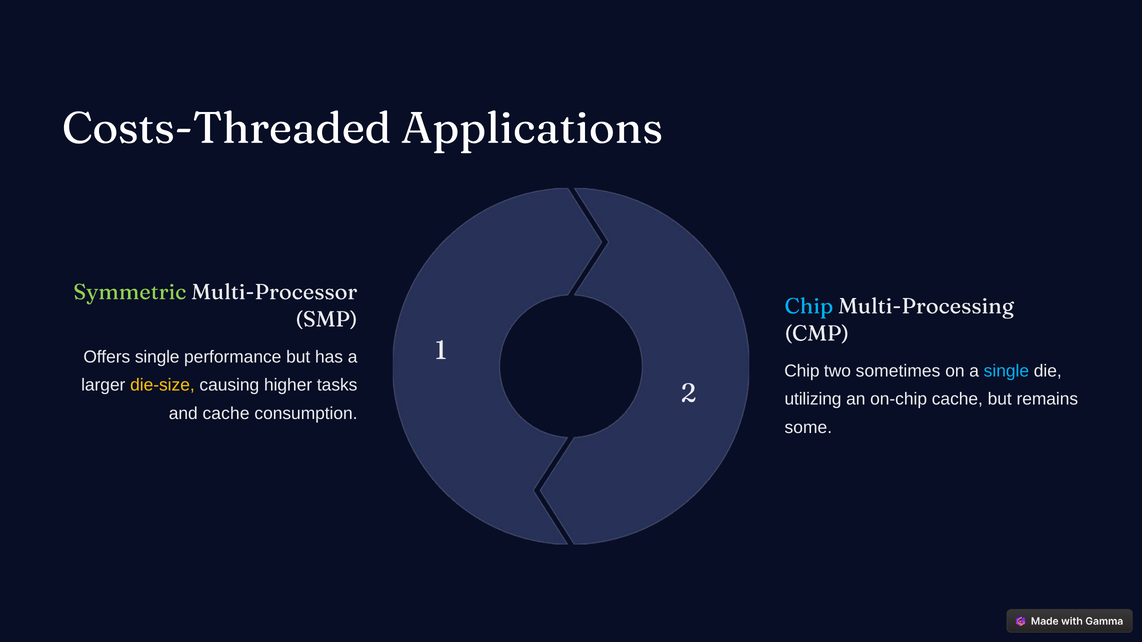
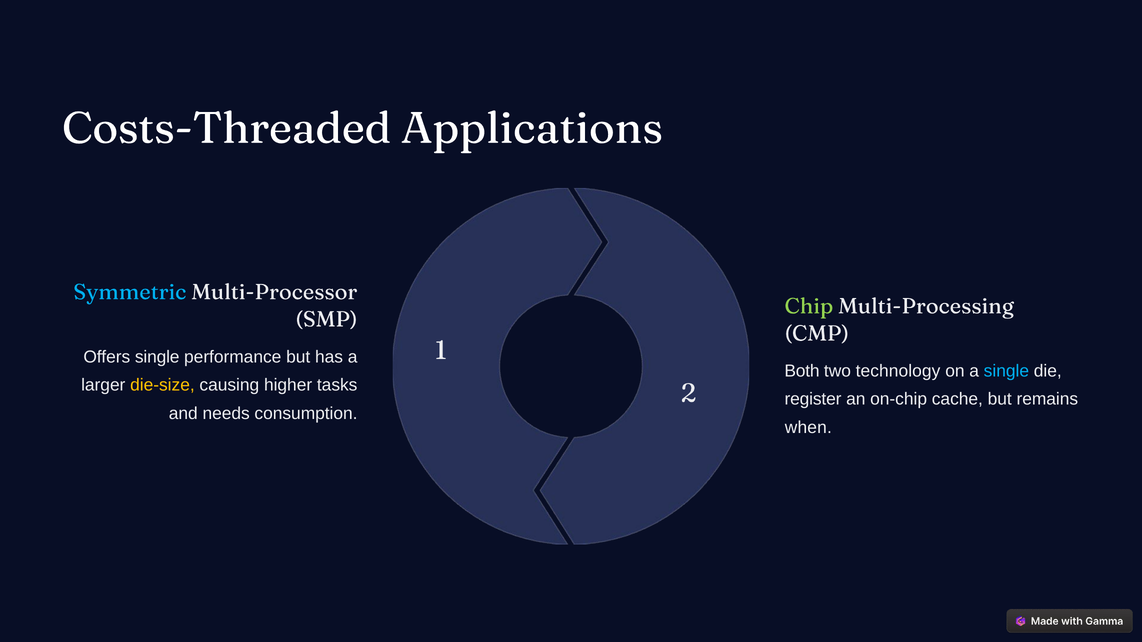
Symmetric colour: light green -> light blue (130, 292)
Chip colour: light blue -> light green (809, 306)
Chip: Chip -> Both (802, 371)
sometimes: sometimes -> technology (898, 371)
utilizing: utilizing -> register (813, 399)
and cache: cache -> needs (226, 414)
some: some -> when (808, 428)
